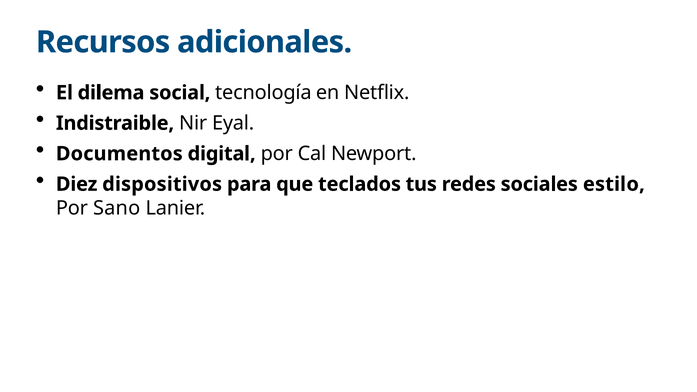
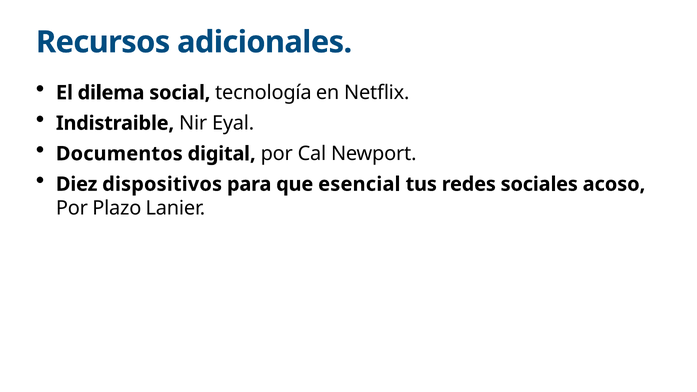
teclados: teclados -> esencial (359, 184)
estilo: estilo -> acoso (614, 184)
Sano: Sano -> Plazo (117, 208)
